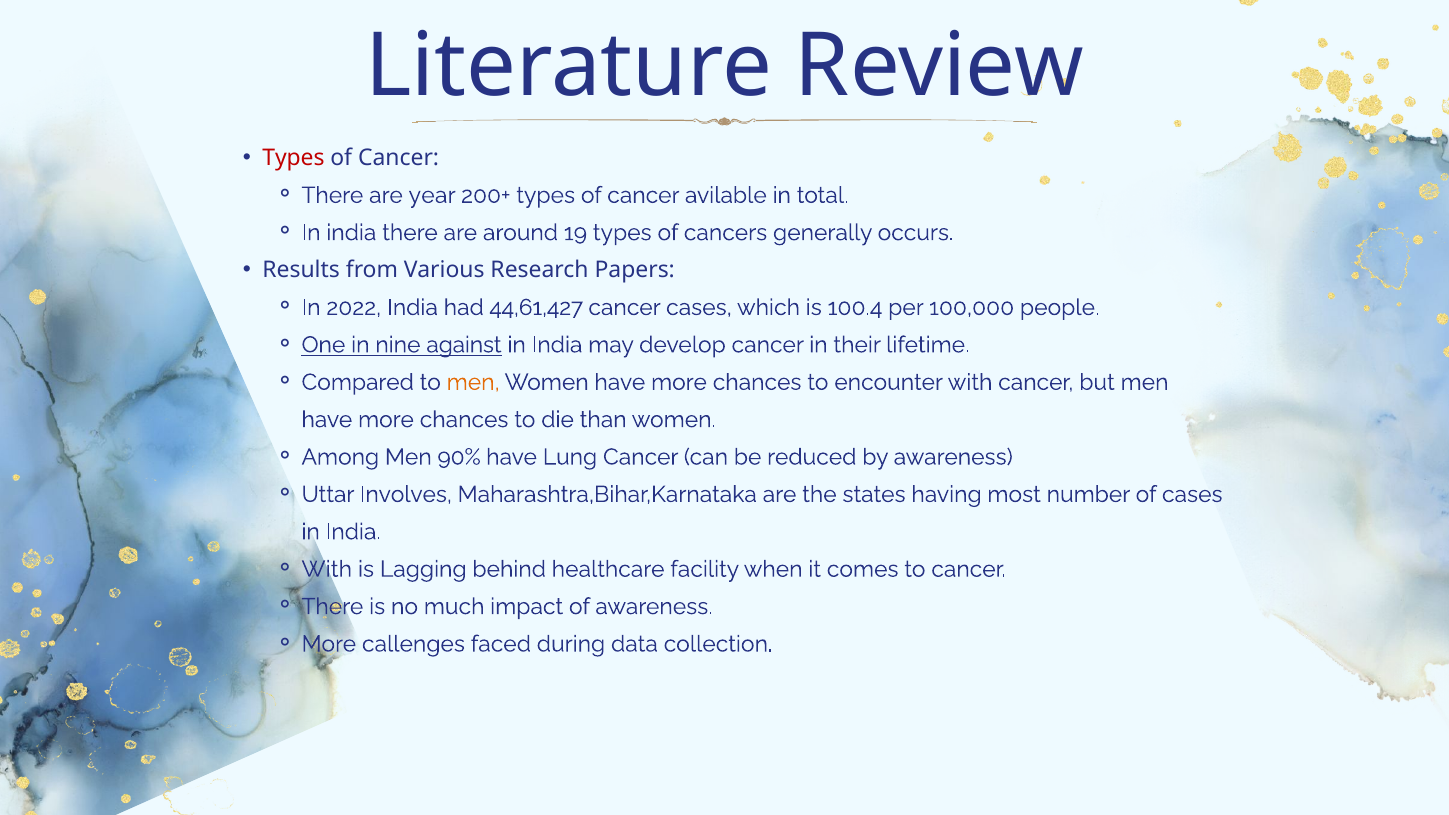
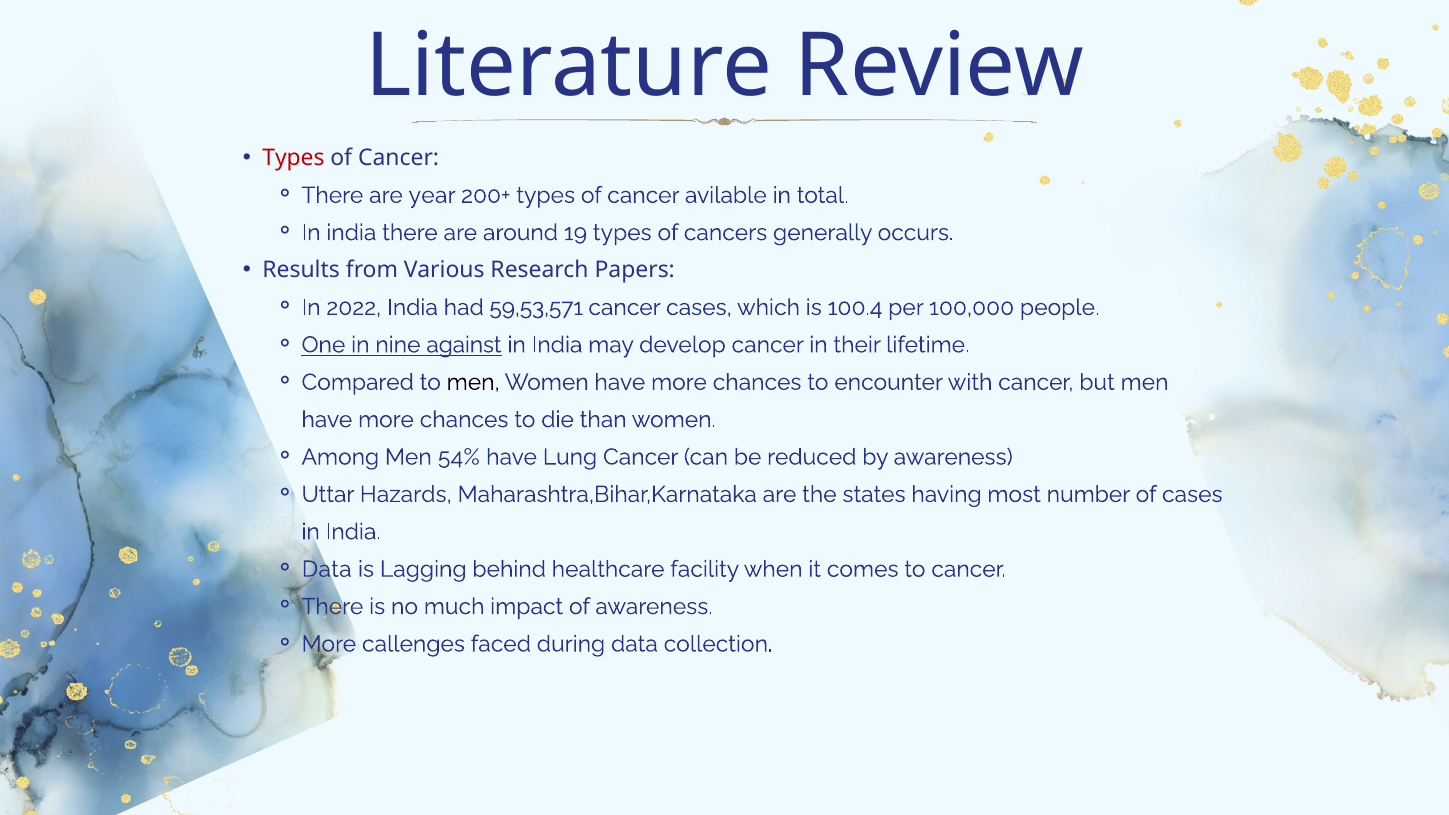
44,61,427: 44,61,427 -> 59,53,571 (536, 307)
men colour: orange -> black (473, 382)
90%: 90% -> 54% (459, 457)
Involves: Involves -> Hazards (406, 494)
With: With -> Data (327, 569)
